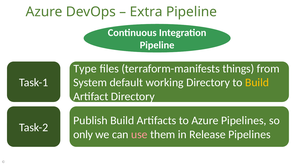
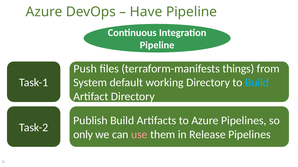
Extra: Extra -> Have (146, 12)
Type: Type -> Push (85, 69)
Build colour: yellow -> light blue (257, 83)
